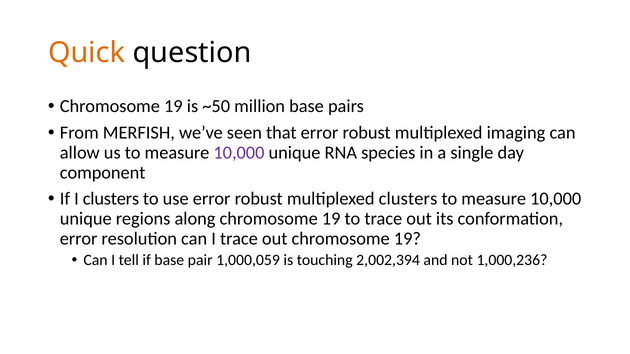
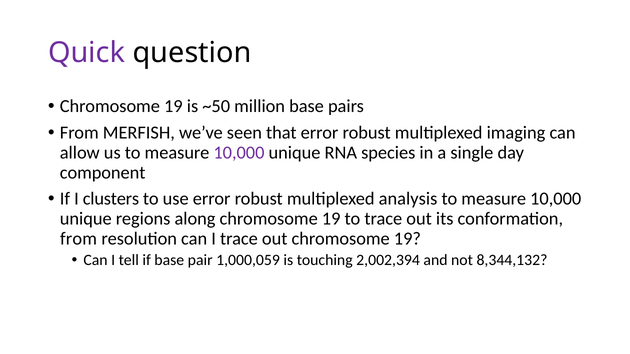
Quick colour: orange -> purple (87, 53)
multiplexed clusters: clusters -> analysis (408, 199)
error: error -> from (78, 239)
1,000,236: 1,000,236 -> 8,344,132 (512, 260)
